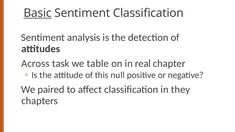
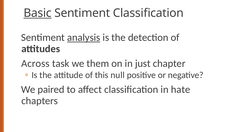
analysis underline: none -> present (84, 38)
table: table -> them (98, 64)
real: real -> just (143, 64)
they: they -> hate (181, 90)
